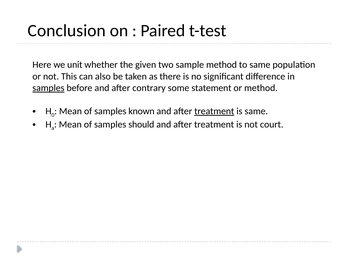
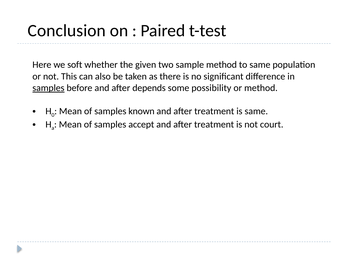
unit: unit -> soft (75, 65)
contrary: contrary -> depends (149, 88)
statement: statement -> possibility (211, 88)
treatment underline: present -> none (214, 111)
should: should -> accept (141, 124)
